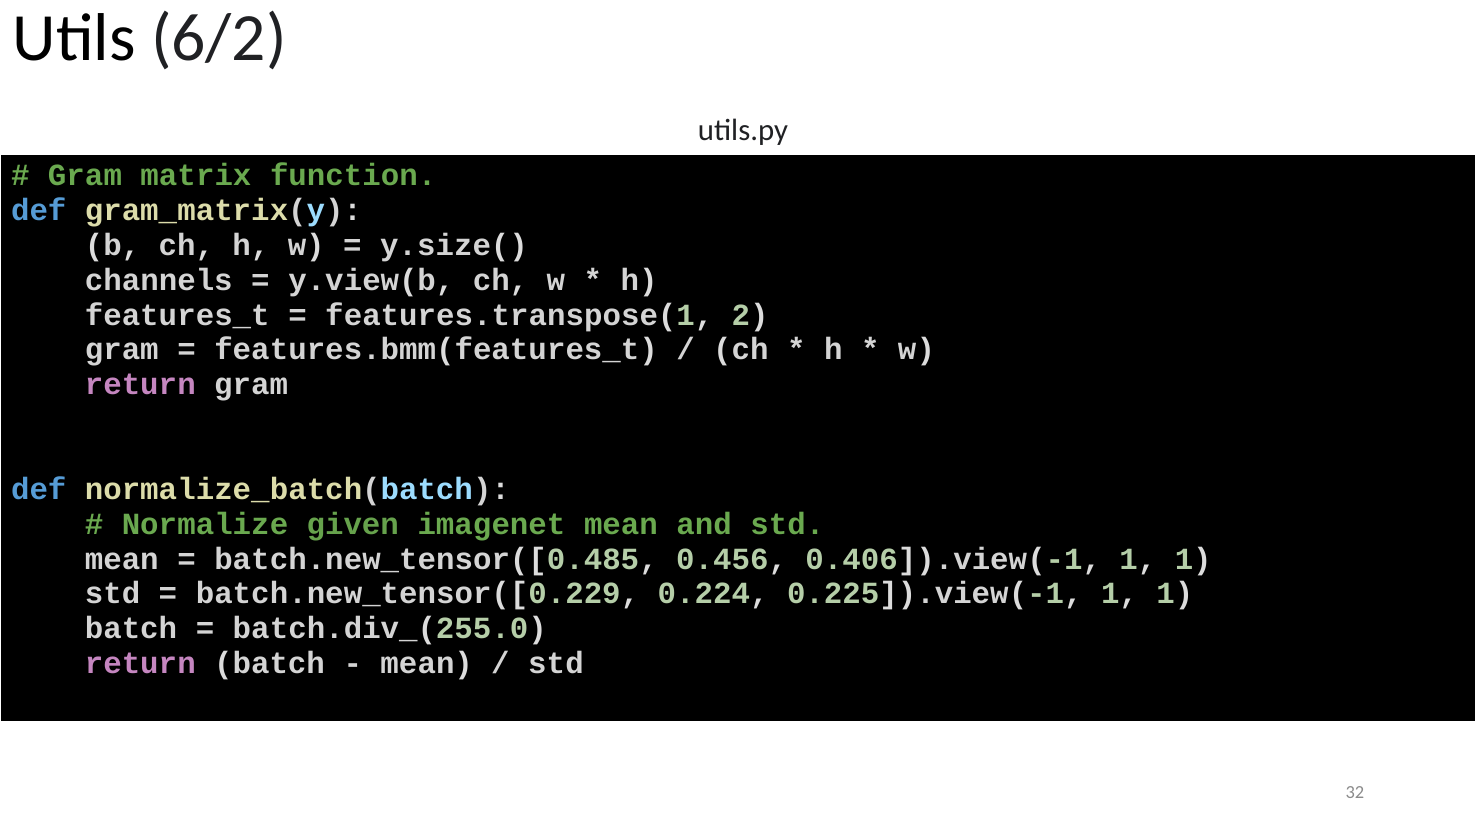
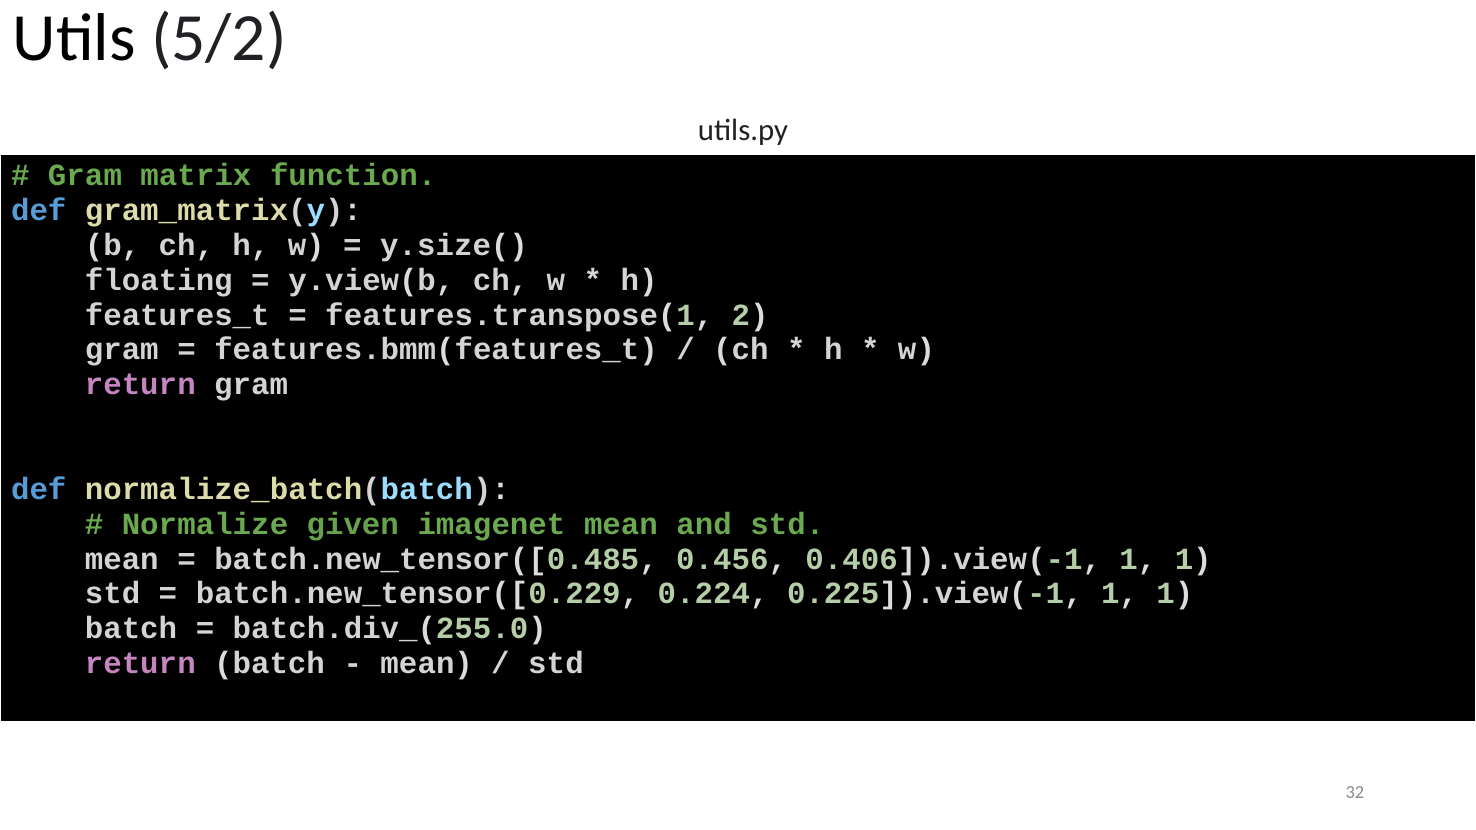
6/2: 6/2 -> 5/2 (219, 38)
channels: channels -> floating (159, 280)
